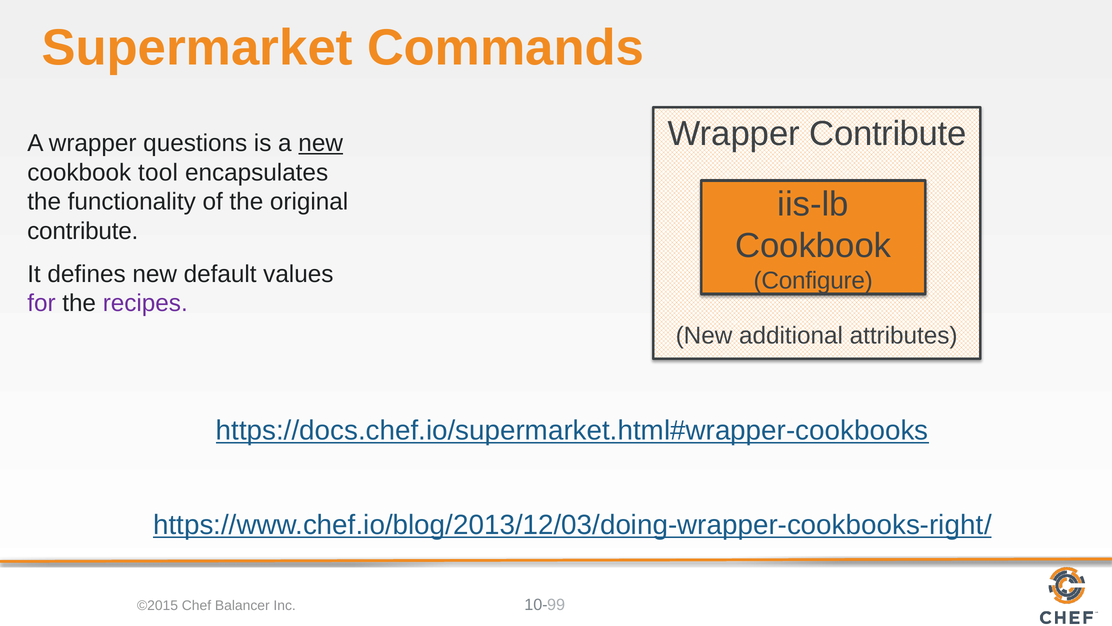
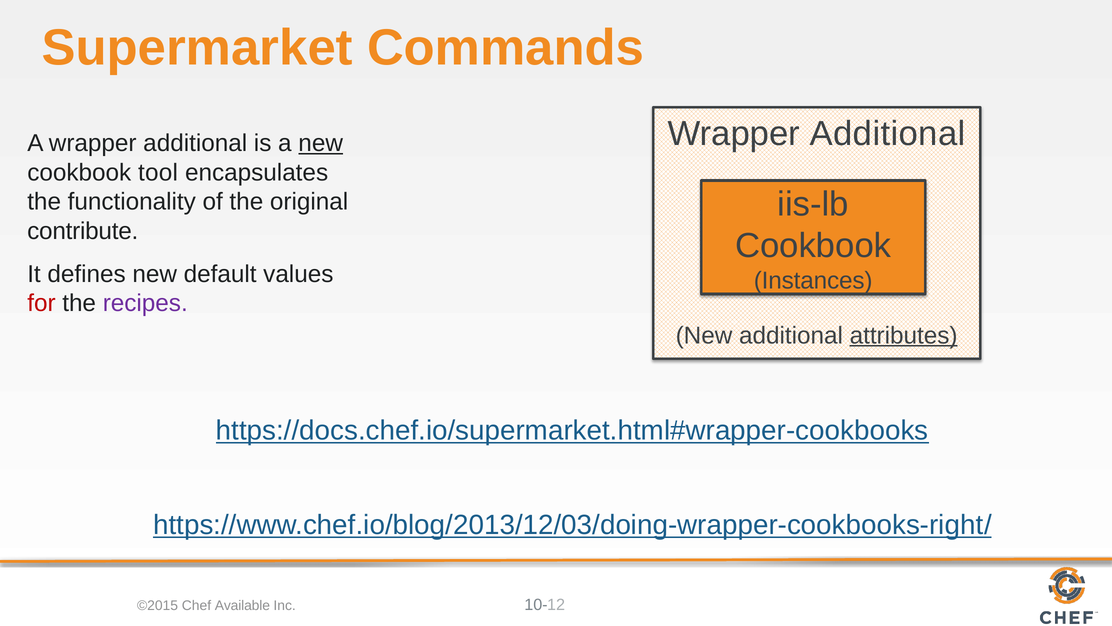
Contribute: Contribute -> Additional (888, 134)
A wrapper questions: questions -> additional (195, 143)
Configure: Configure -> Instances (813, 280)
for colour: purple -> red (41, 303)
attributes underline: none -> present (904, 335)
Balancer: Balancer -> Available (242, 605)
99: 99 -> 12 (556, 605)
